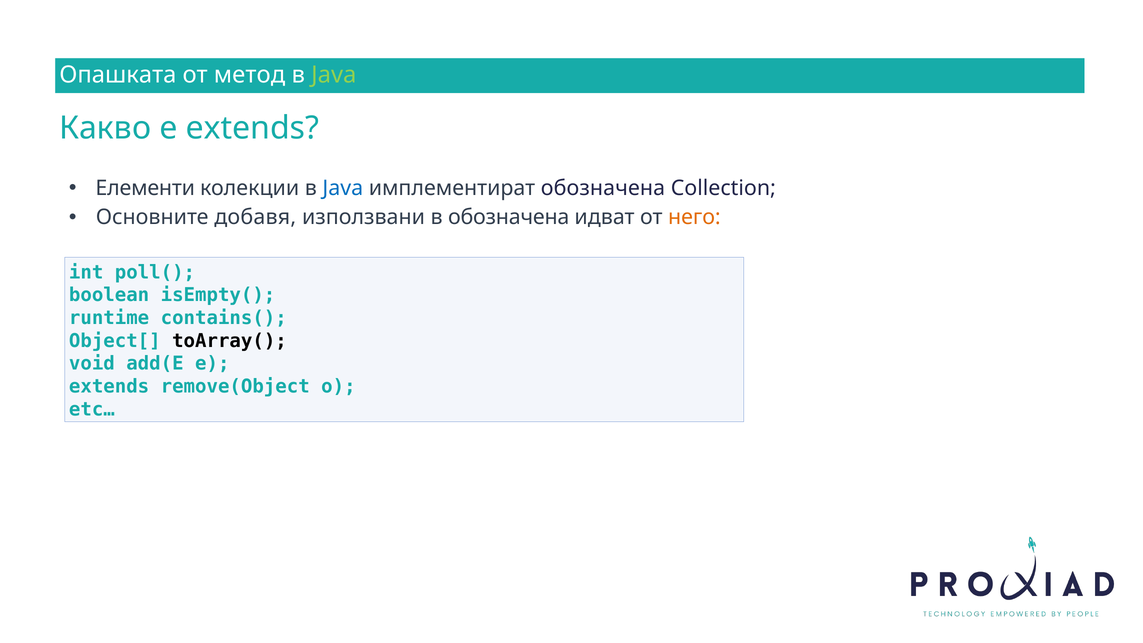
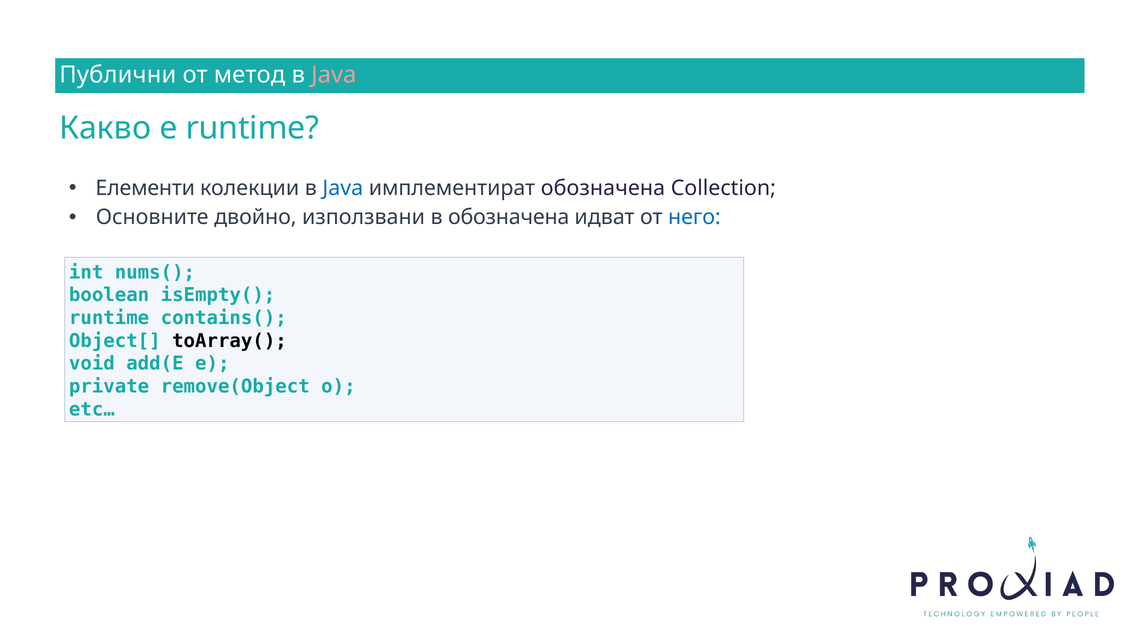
Опашката: Опашката -> Публични (118, 75)
Java colour: light green -> pink (334, 75)
е extends: extends -> runtime (252, 128)
добавя: добавя -> двойно (255, 217)
него colour: orange -> blue (694, 217)
poll(: poll( -> nums( (155, 272)
extends: extends -> private (109, 387)
